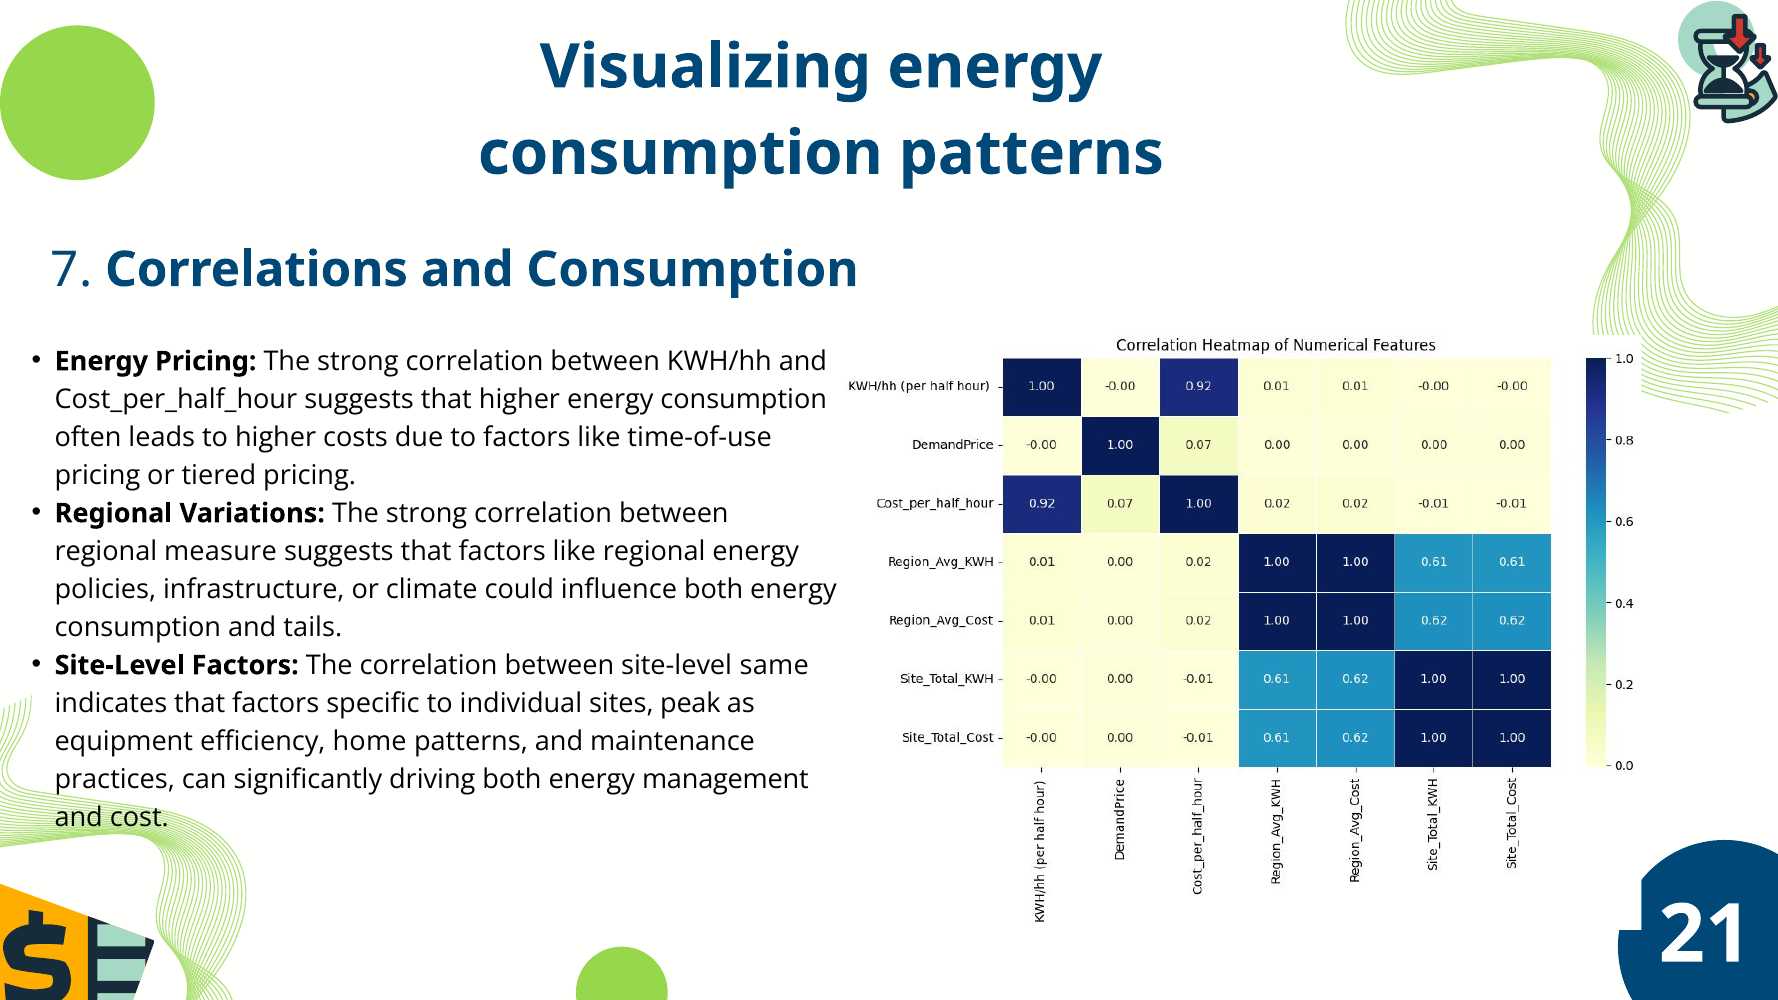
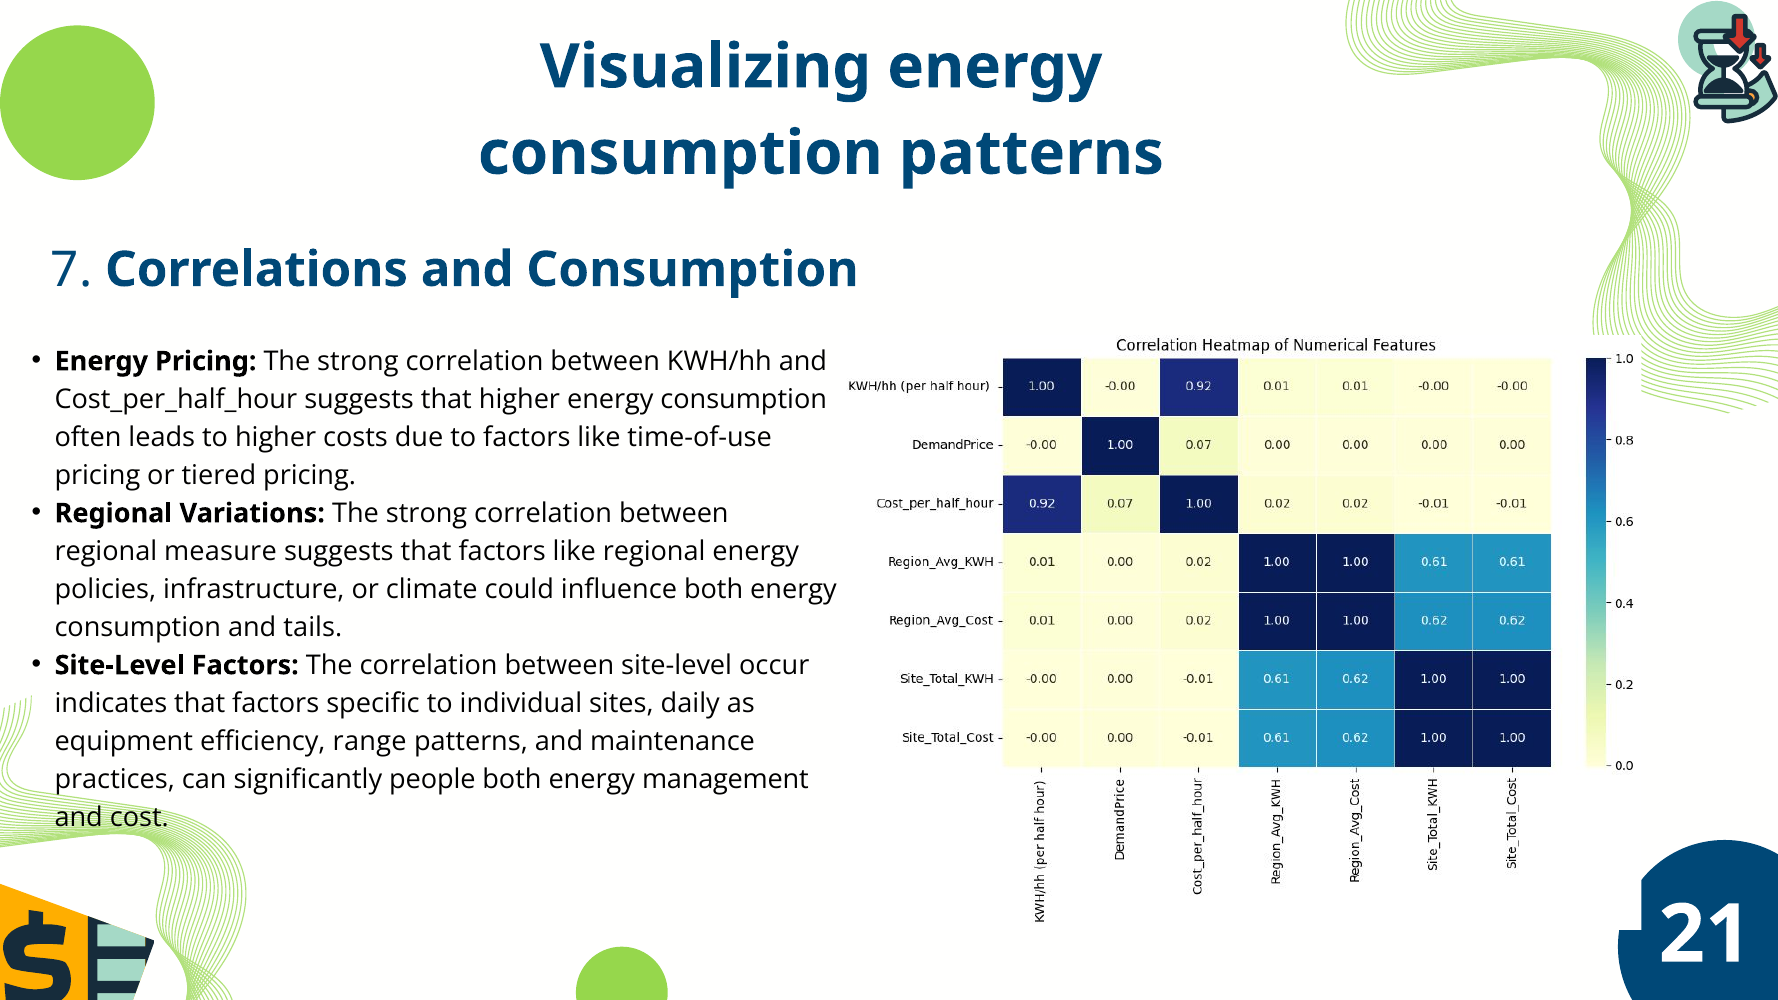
same: same -> occur (774, 665)
peak: peak -> daily (690, 703)
home: home -> range (370, 741)
driving: driving -> people (432, 779)
